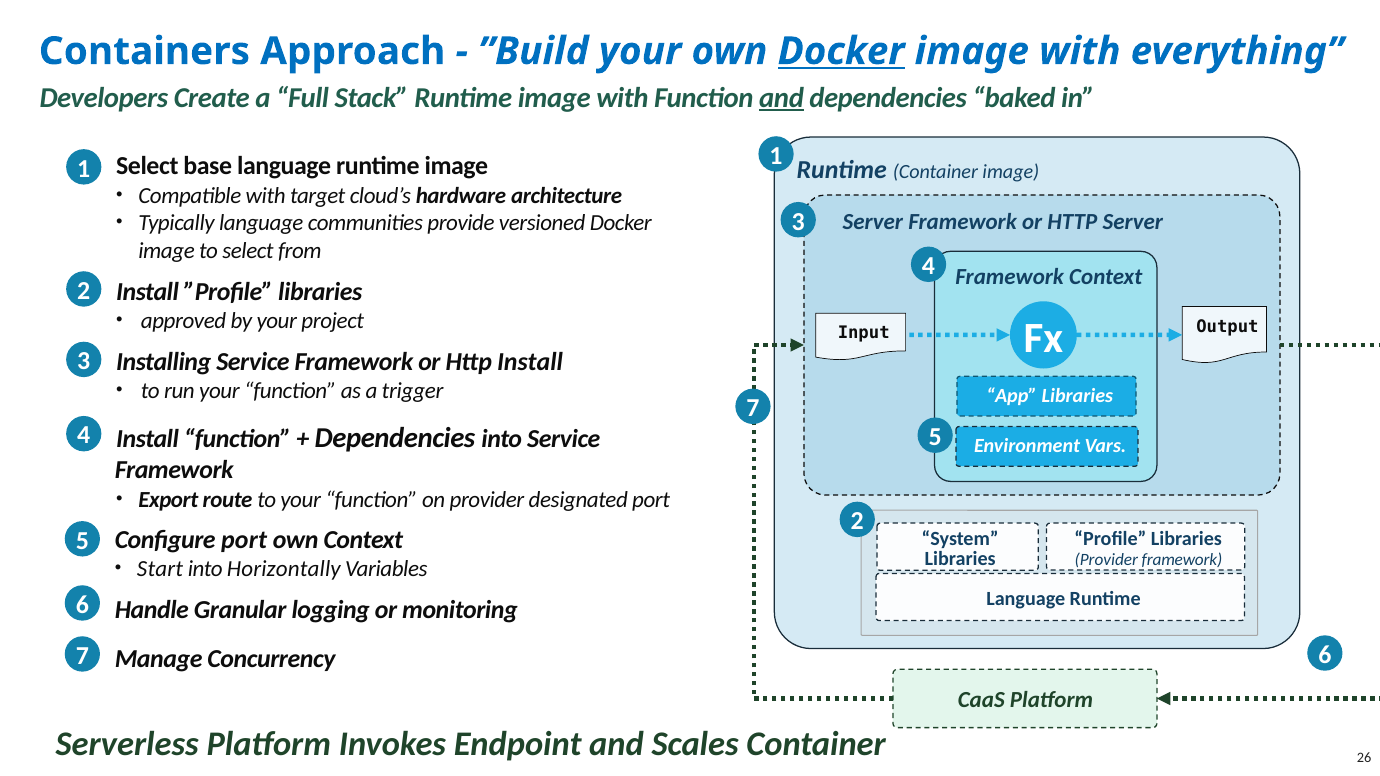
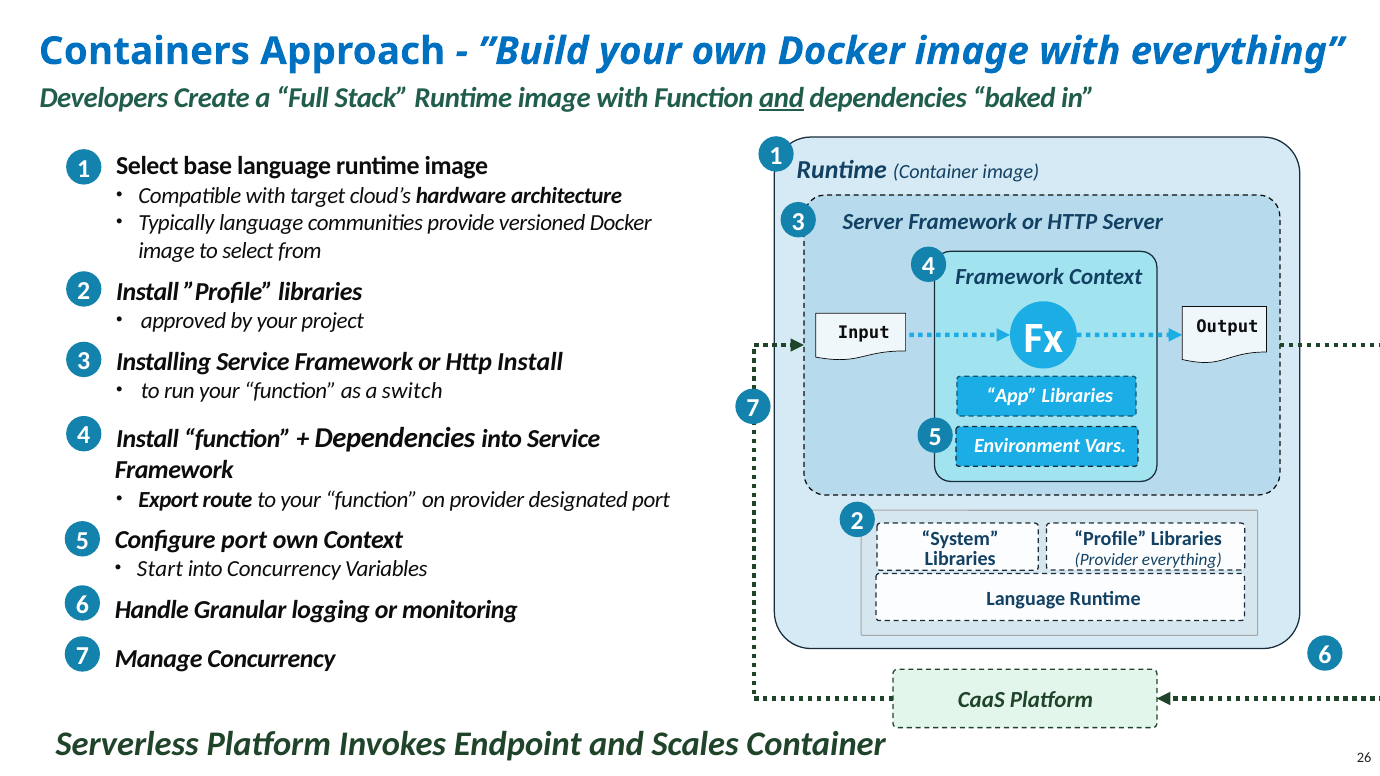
Docker underline: present -> none (841, 51)
trigger: trigger -> switch (412, 391)
Provider framework: framework -> everything (1182, 560)
into Horizontally: Horizontally -> Concurrency (284, 569)
